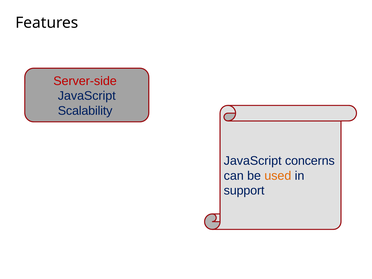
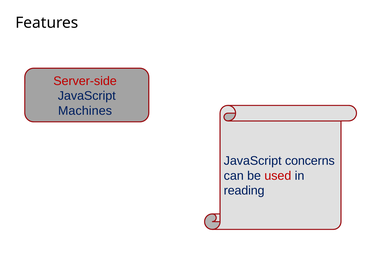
Scalability: Scalability -> Machines (85, 111)
used colour: orange -> red (278, 176)
support: support -> reading (244, 191)
